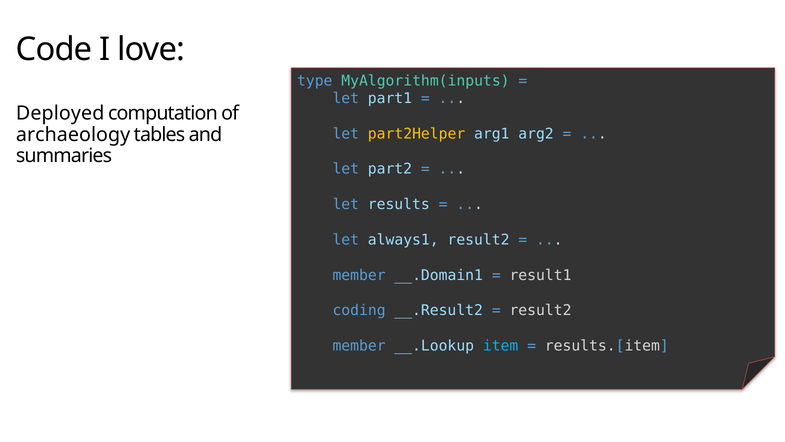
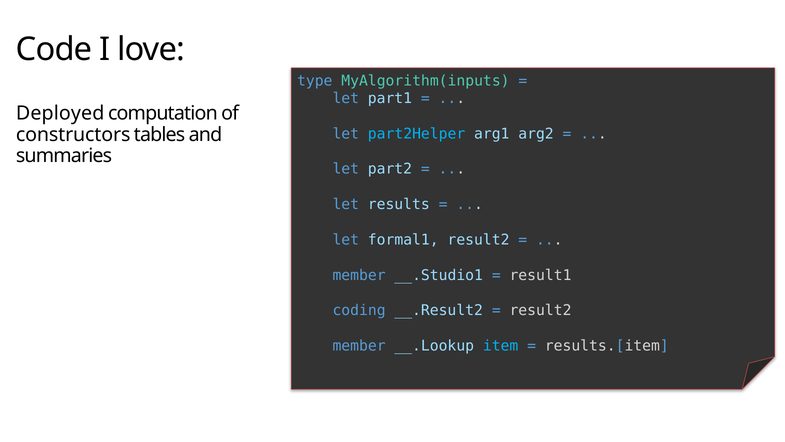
part2Helper colour: yellow -> light blue (417, 134)
archaeology: archaeology -> constructors (73, 134)
always1: always1 -> formal1 (403, 240)
__.Domain1: __.Domain1 -> __.Studio1 (439, 275)
